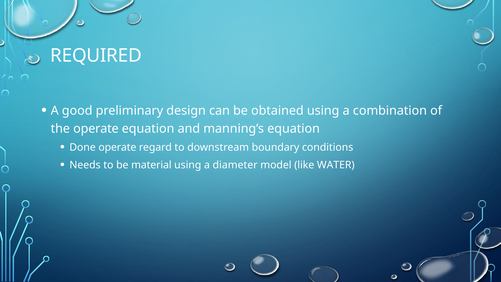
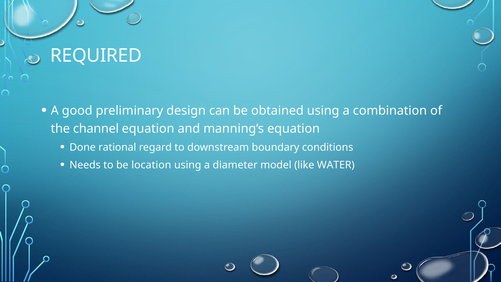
the operate: operate -> channel (96, 129)
Done operate: operate -> rational (117, 147)
material: material -> location (151, 165)
